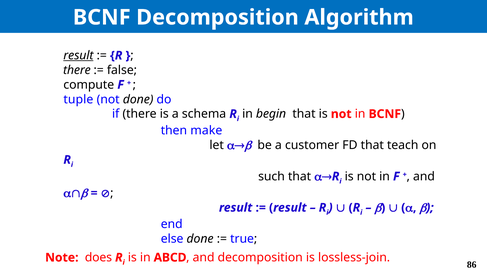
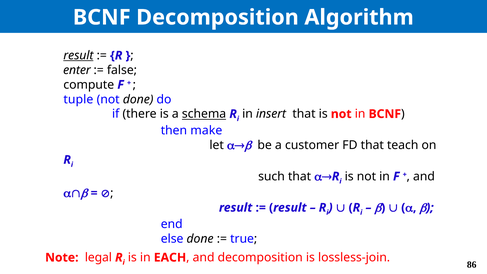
there: there -> enter (77, 70)
schema underline: none -> present (204, 114)
begin: begin -> insert (271, 114)
does: does -> legal (98, 257)
ABCD: ABCD -> EACH (170, 257)
